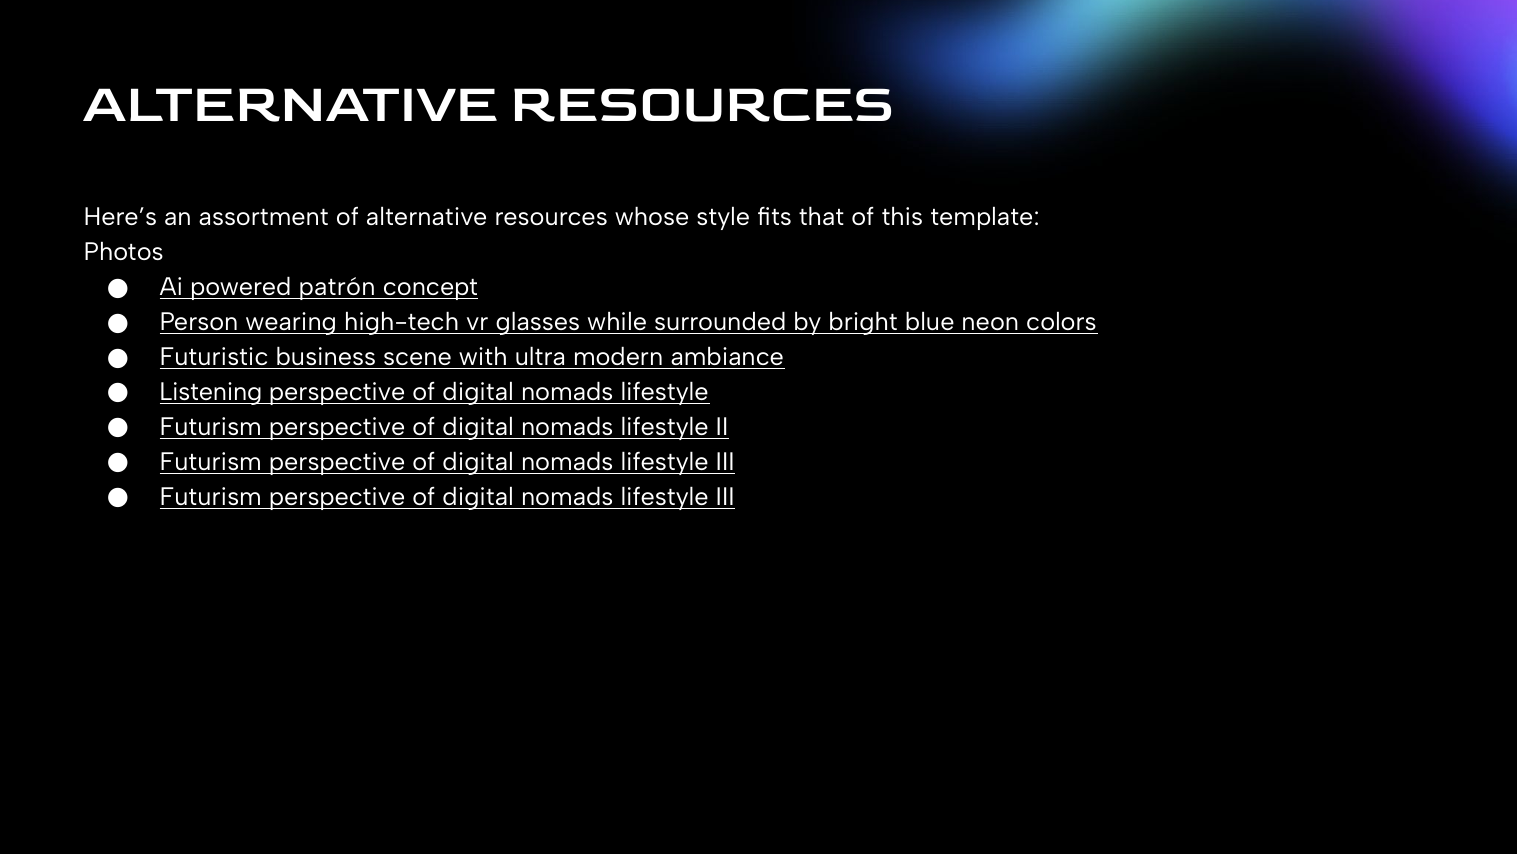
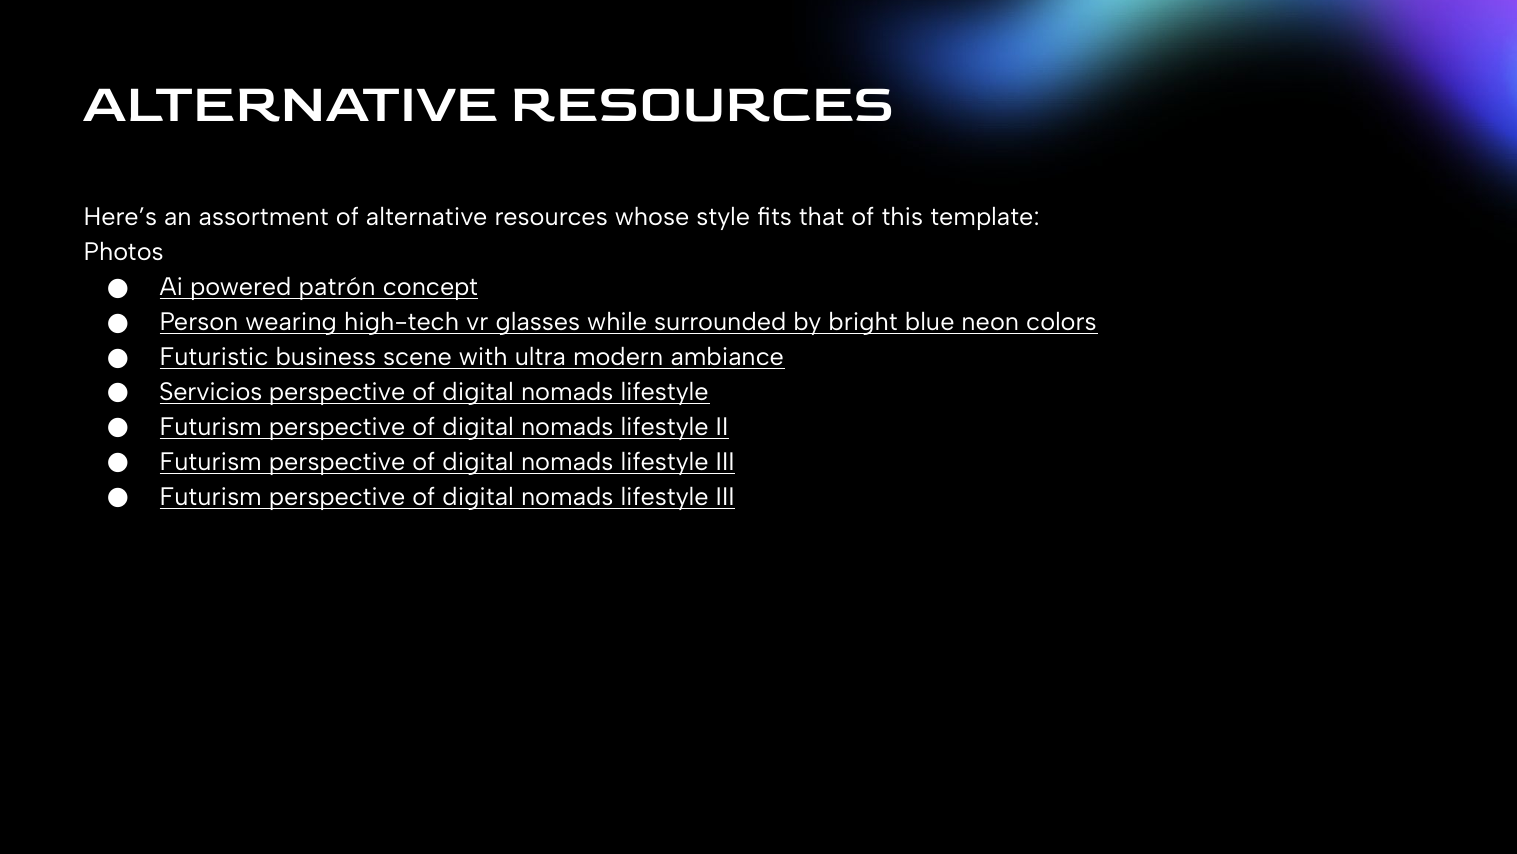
Listening: Listening -> Servicios (211, 392)
